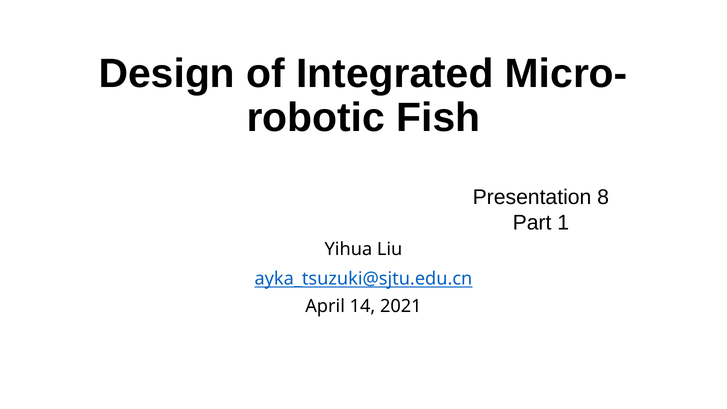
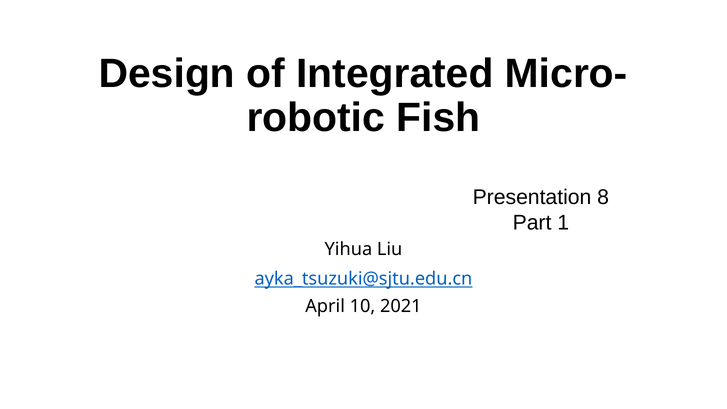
14: 14 -> 10 (362, 306)
